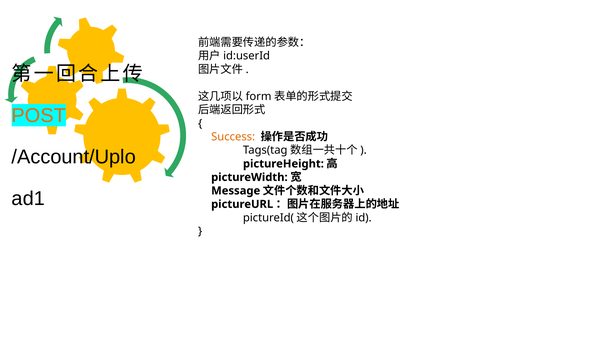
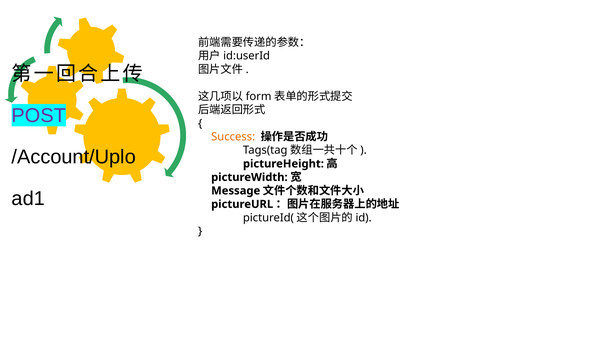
POST colour: orange -> purple (39, 115)
